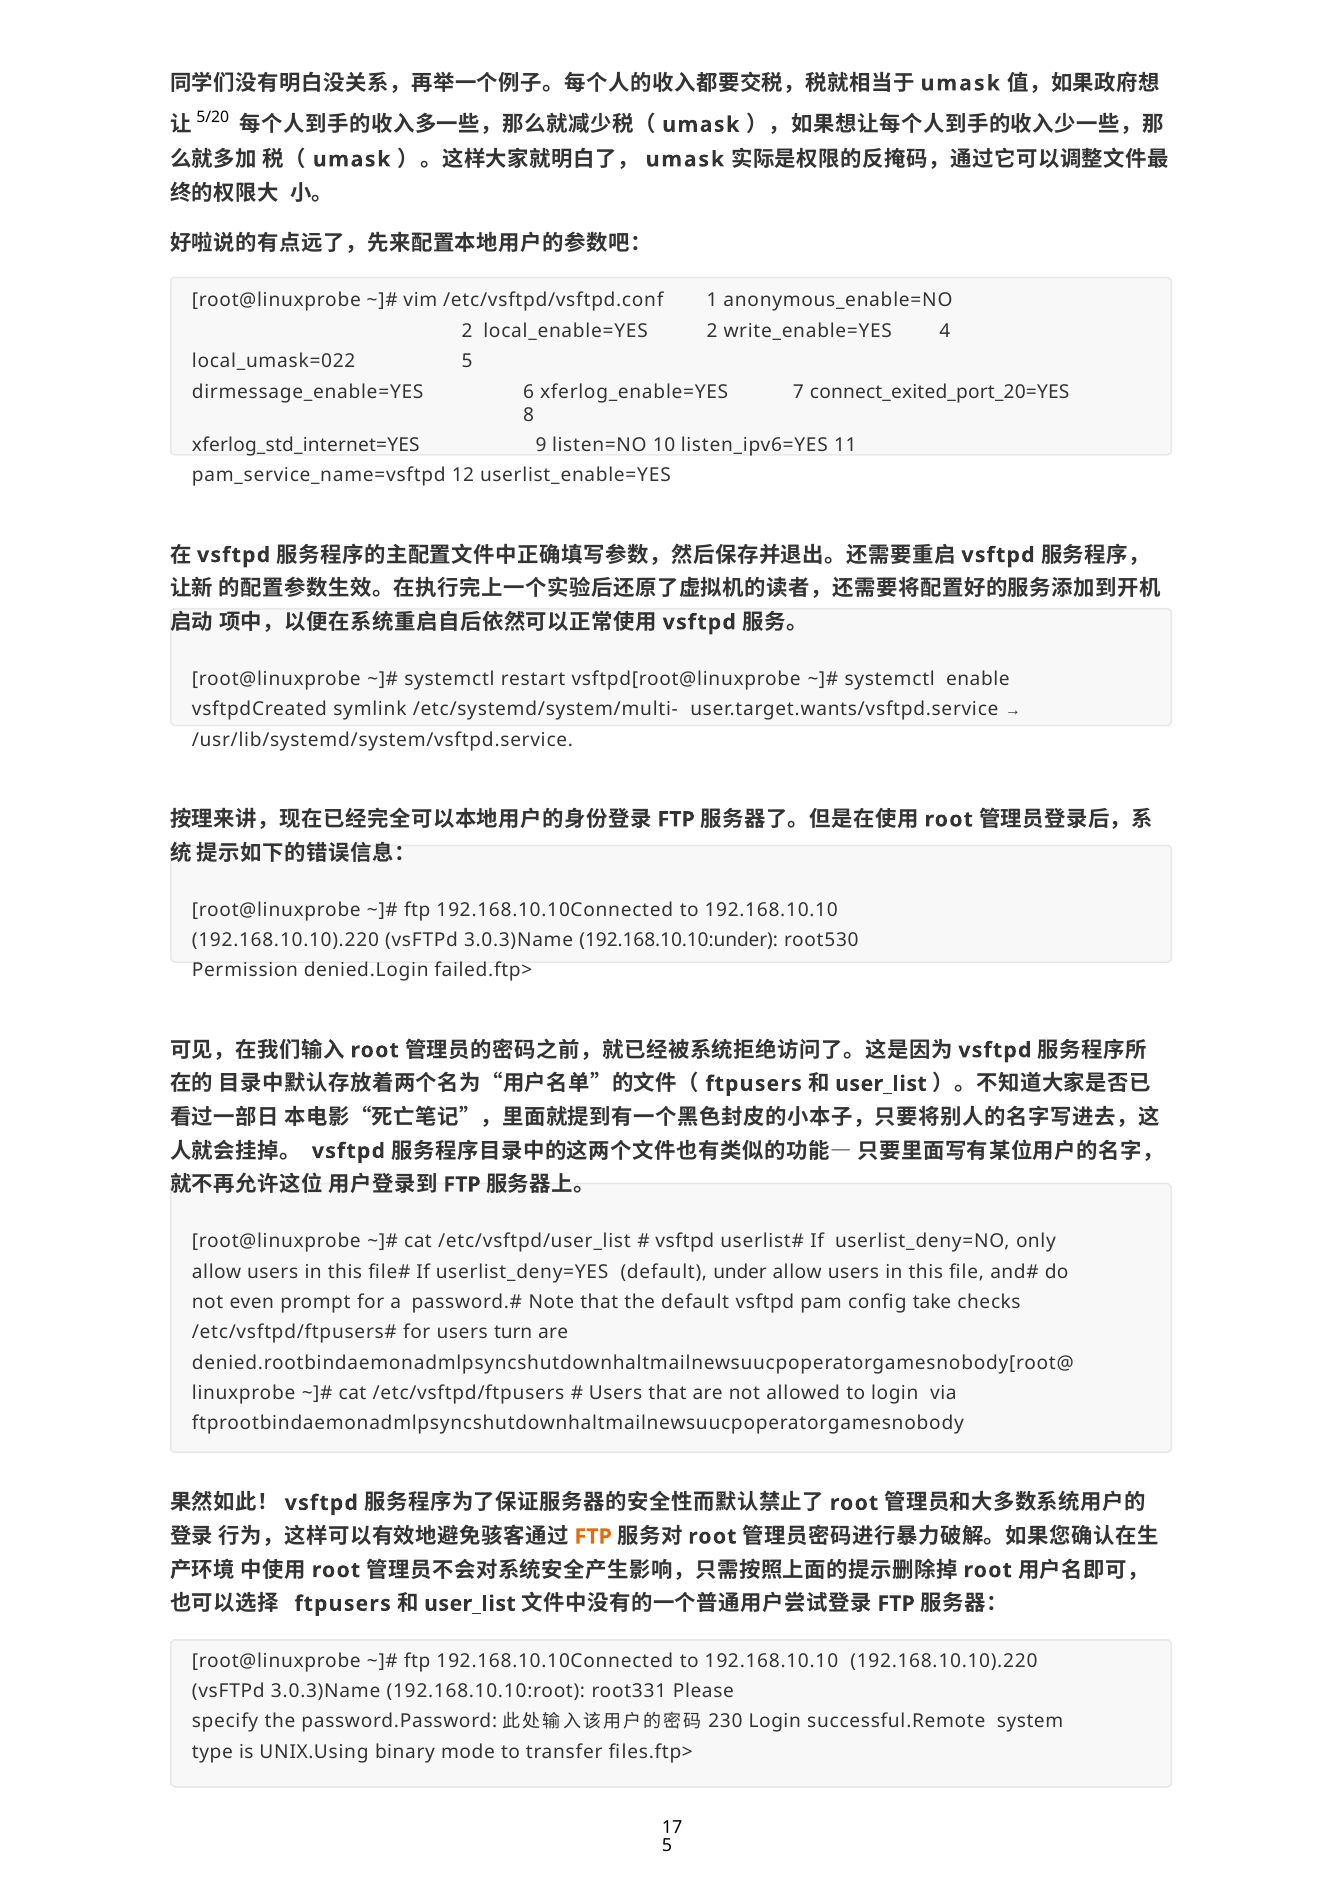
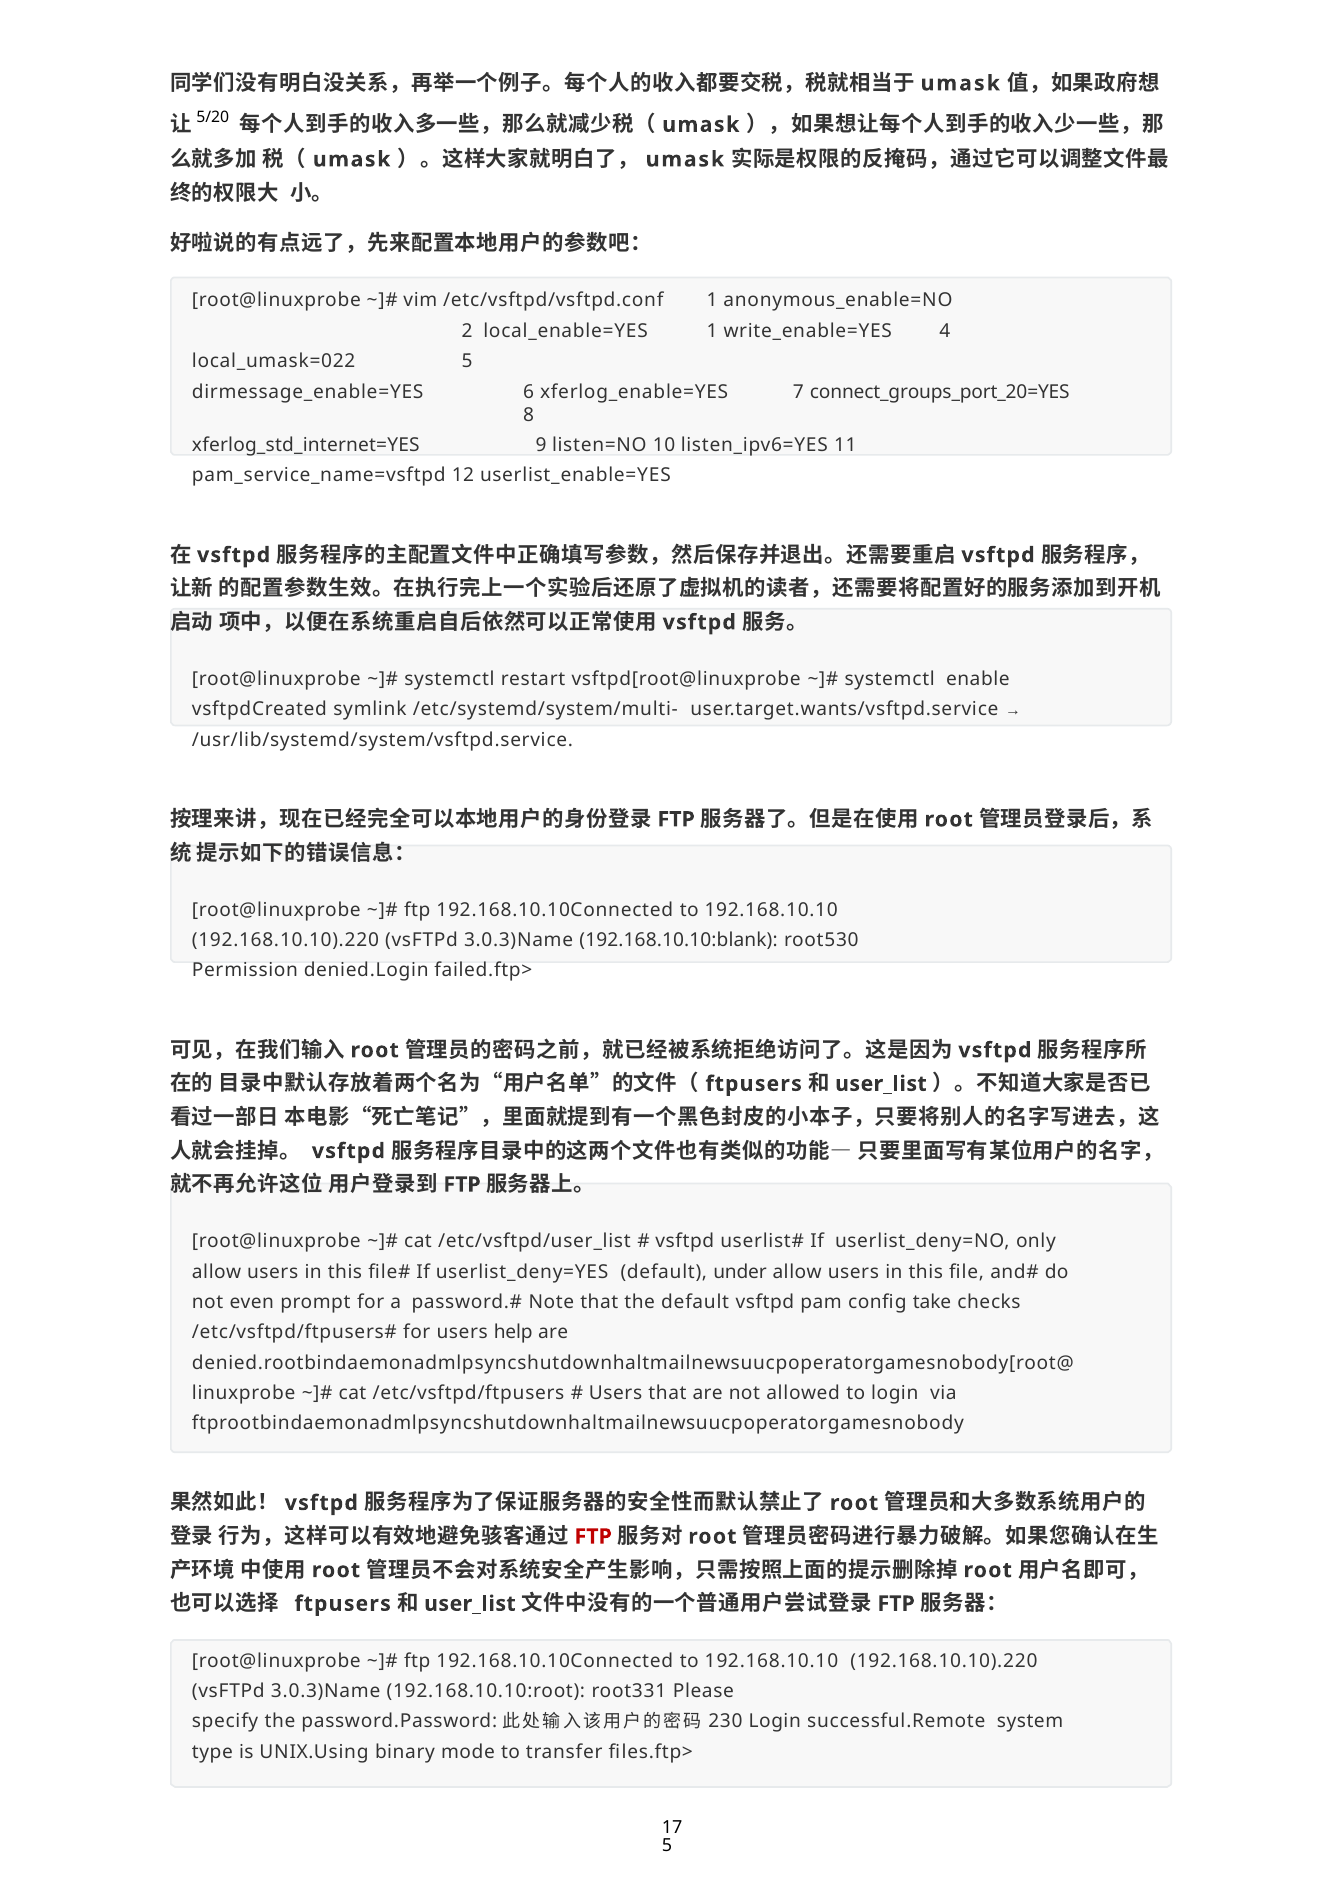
local_enable=YES 2: 2 -> 1 (712, 331)
connect_exited_port_20=YES: connect_exited_port_20=YES -> connect_groups_port_20=YES (940, 392)
192.168.10.10:under: 192.168.10.10:under -> 192.168.10.10:blank (679, 940)
turn: turn -> help (513, 1332)
FTP colour: orange -> red (593, 1536)
